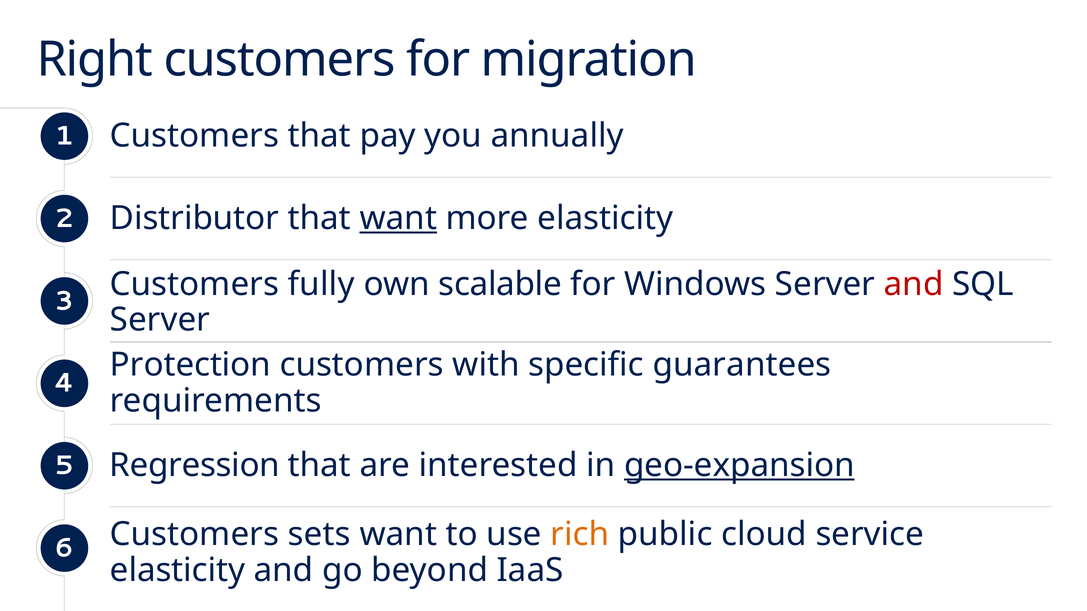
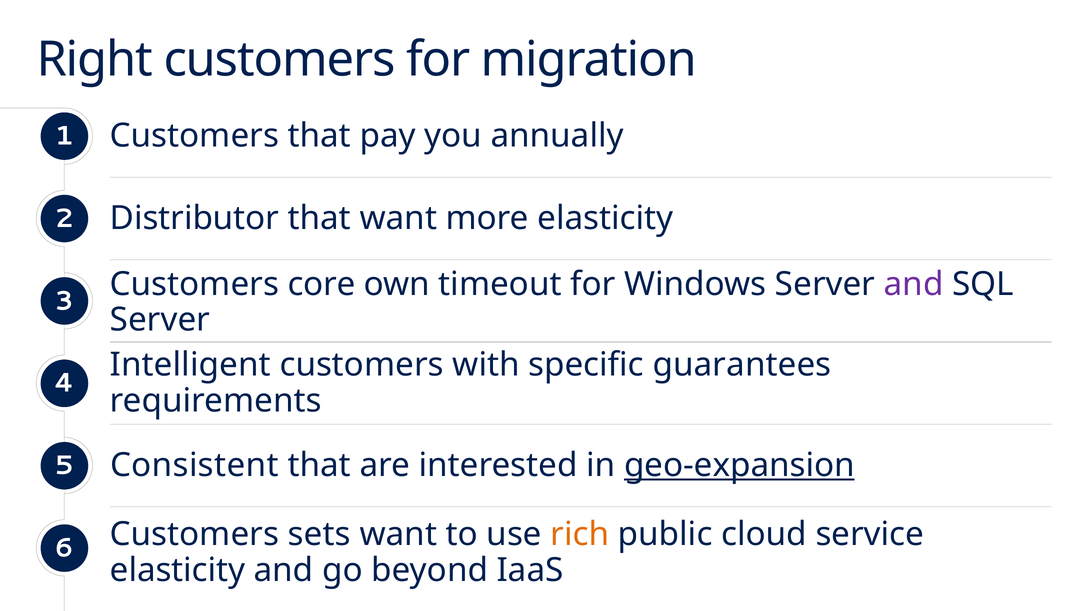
want underline: present -> none (398, 218)
fully: fully -> core (322, 284)
scalable: scalable -> timeout (500, 284)
and colour: red -> purple (914, 284)
Protection: Protection -> Intelligent (190, 365)
Regression: Regression -> Consistent (194, 466)
